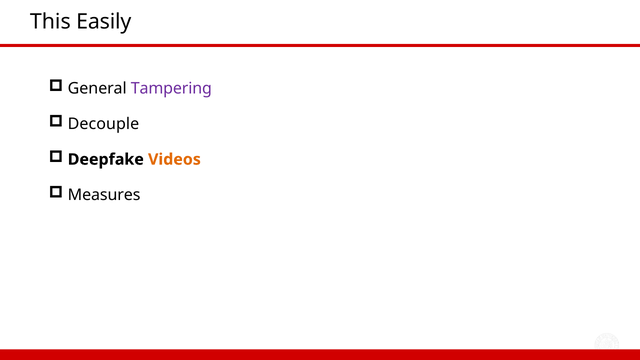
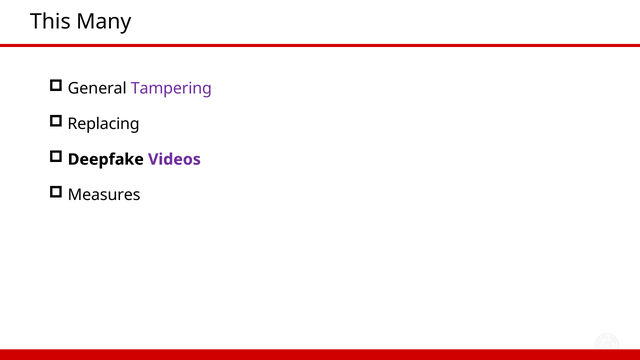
Easily: Easily -> Many (104, 22)
Decouple: Decouple -> Replacing (104, 124)
Videos colour: orange -> purple (174, 159)
